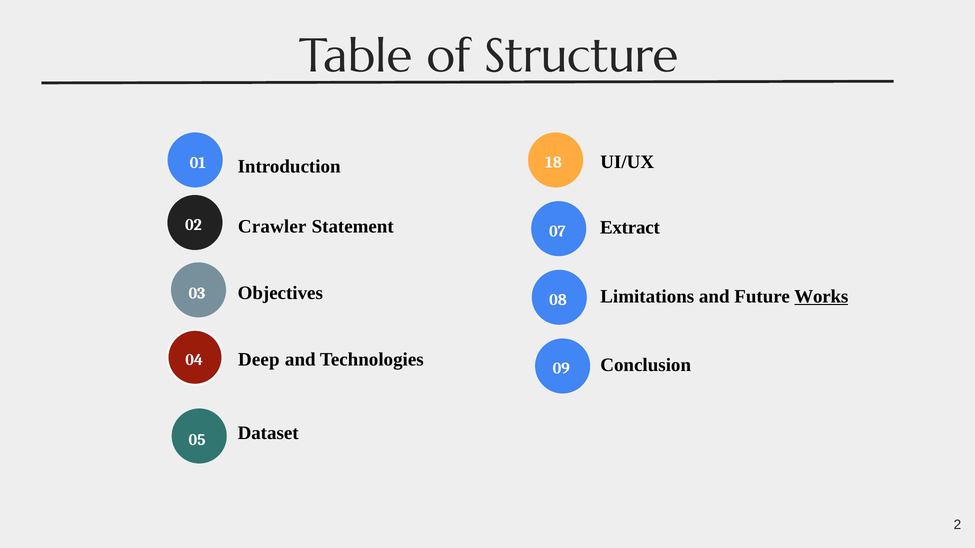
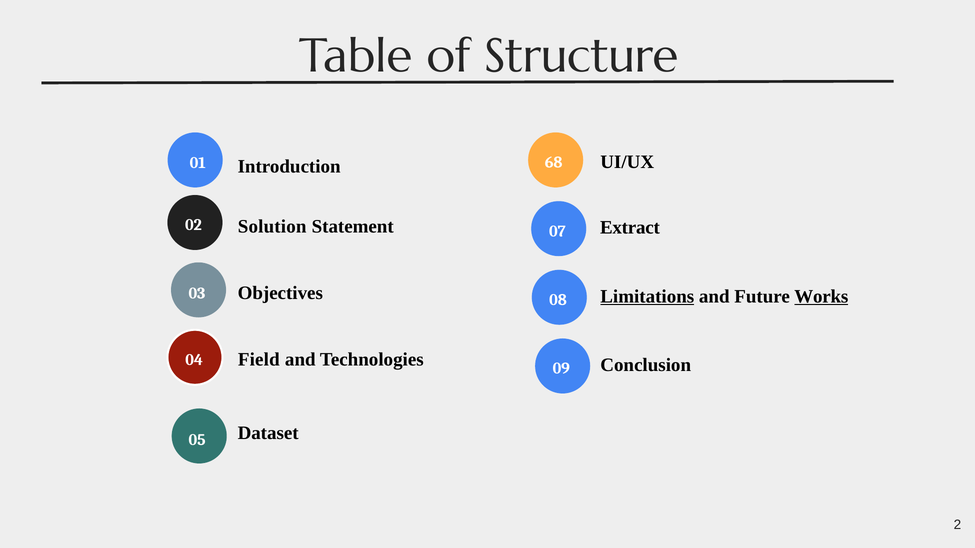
18: 18 -> 68 (554, 162)
Crawler: Crawler -> Solution (272, 227)
Limitations underline: none -> present (647, 297)
Deep: Deep -> Field (259, 360)
